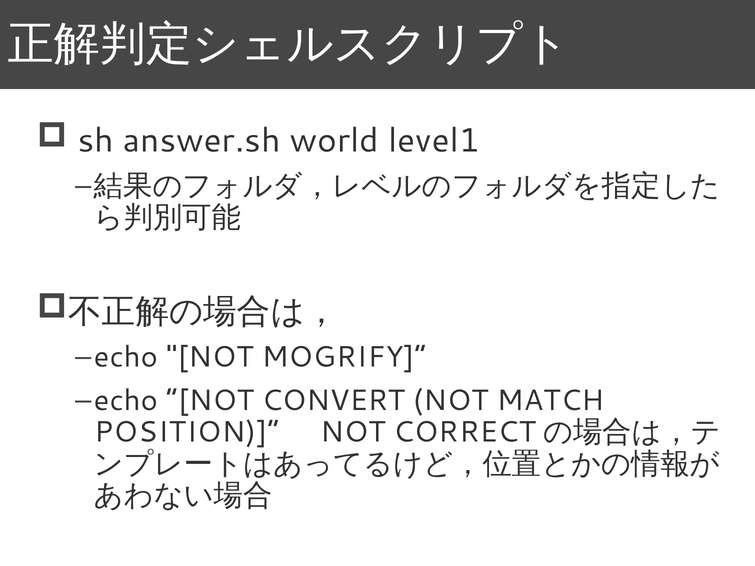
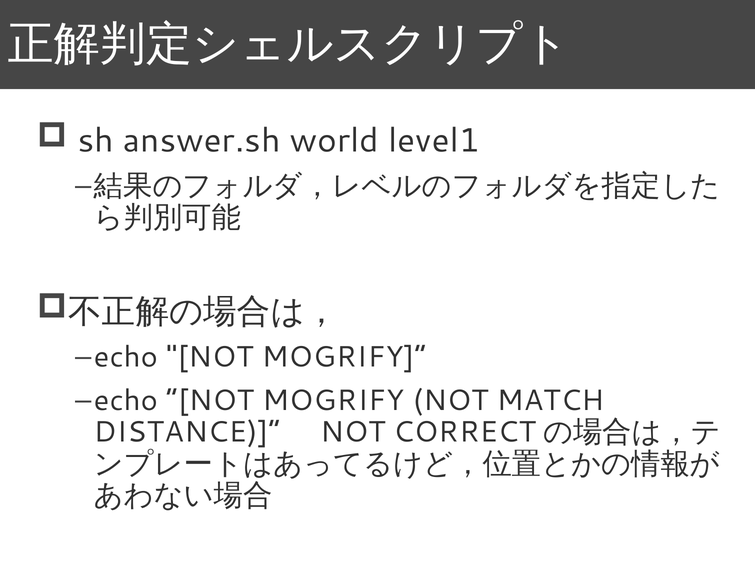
CONVERT: CONVERT -> MOGRIFY (333, 401)
POSITION)]“: POSITION)]“ -> DISTANCE)]“ (187, 432)
